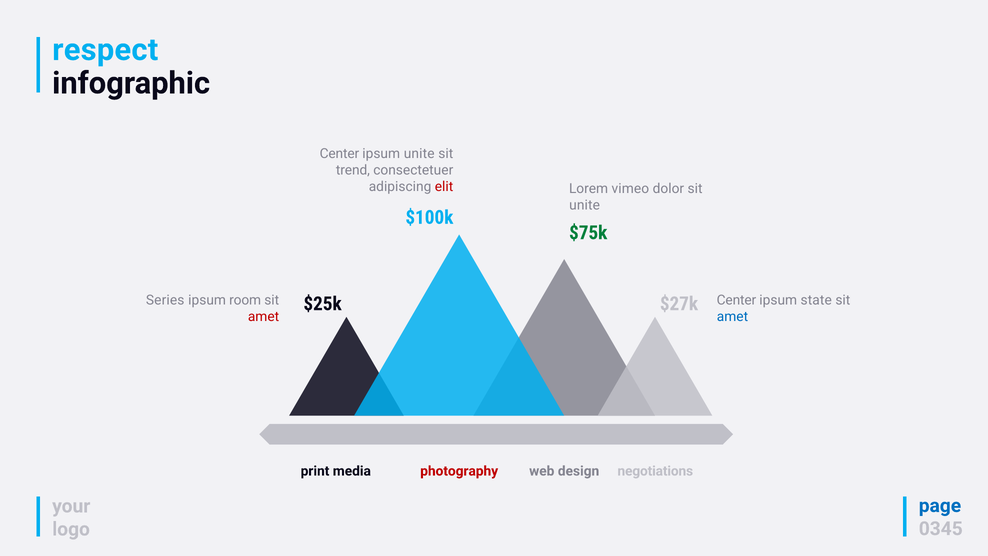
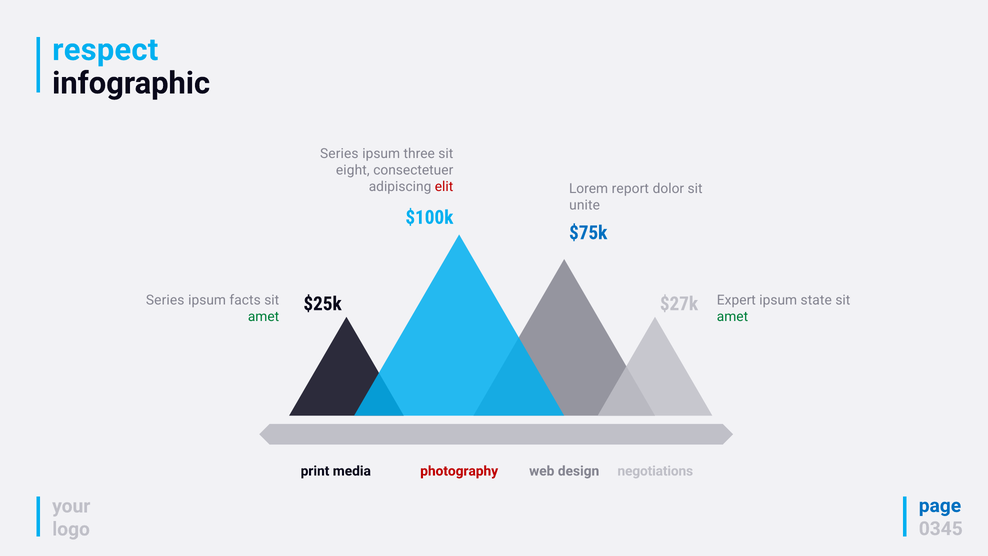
Center: Center -> Series (339, 154)
ipsum unite: unite -> three (419, 154)
trend: trend -> eight (353, 170)
vimeo: vimeo -> report (630, 189)
$75k colour: green -> blue (588, 233)
room: room -> facts (245, 300)
$27k Center: Center -> Expert (736, 300)
amet colour: red -> green (264, 316)
amet colour: blue -> green (732, 316)
